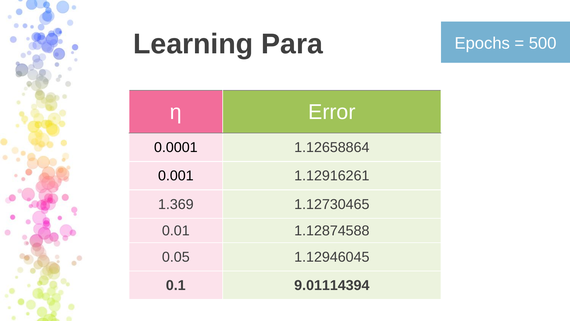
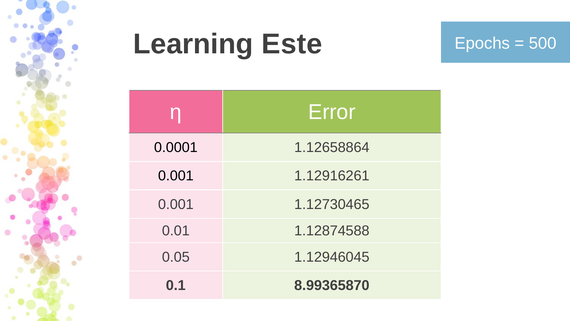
Para: Para -> Este (292, 44)
1.369: 1.369 -> 0.001 (176, 204)
9.01114394: 9.01114394 -> 8.99365870 (332, 285)
